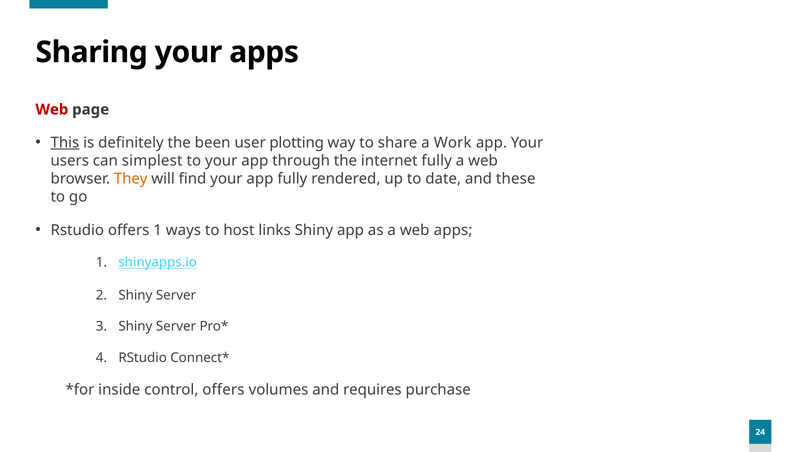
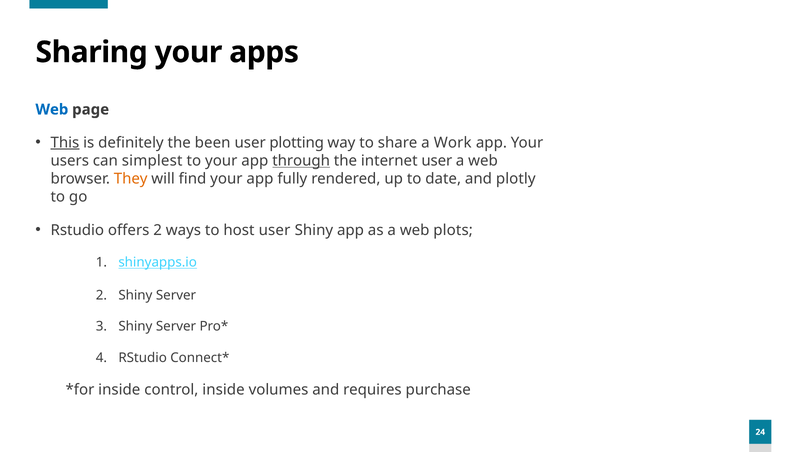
Web colour: red -> blue (52, 110)
through underline: none -> present (301, 161)
internet fully: fully -> user (437, 161)
these: these -> plotly (516, 179)
offers 1: 1 -> 2 (158, 230)
host links: links -> user (275, 230)
web apps: apps -> plots (453, 230)
control offers: offers -> inside (223, 390)
